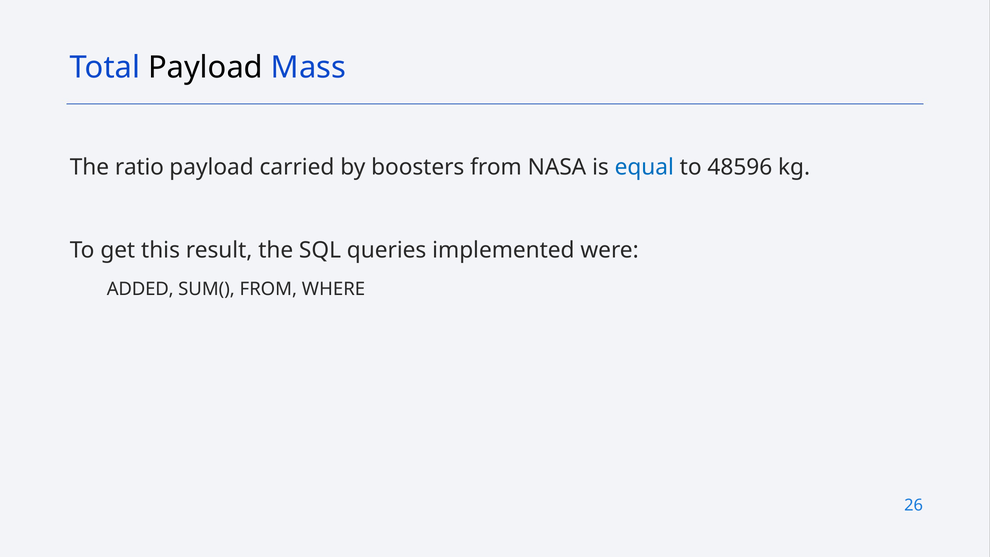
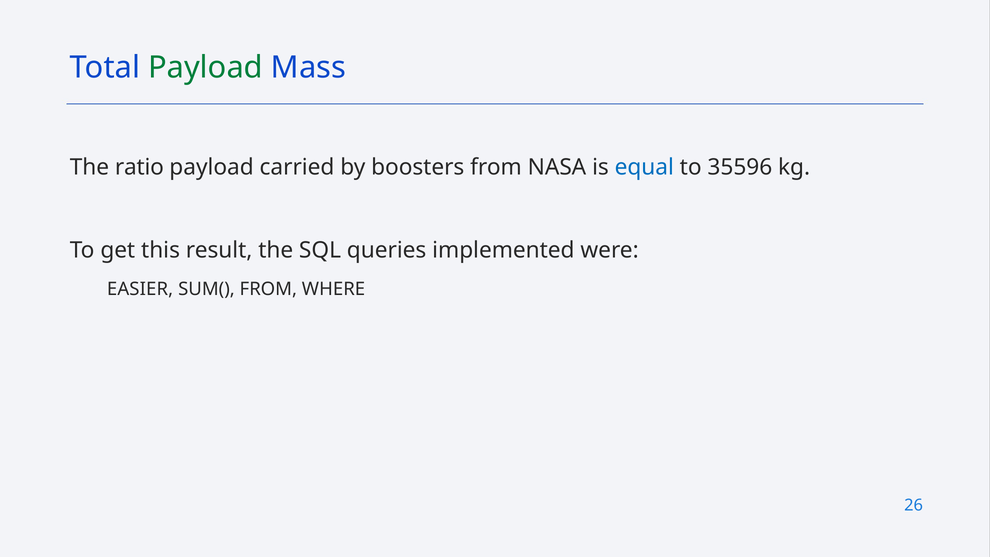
Payload colour: black -> green (206, 67)
48596: 48596 -> 35596 (740, 167)
ADDED: ADDED -> EASIER (140, 289)
